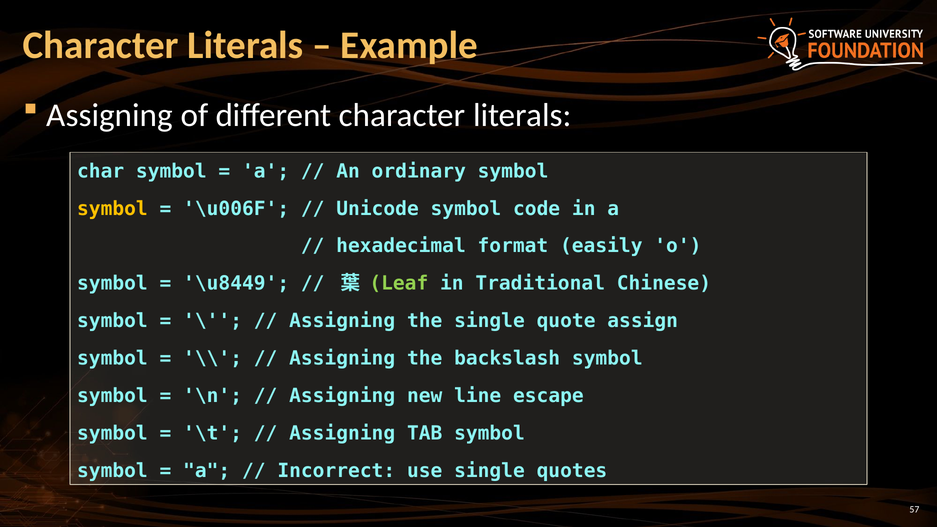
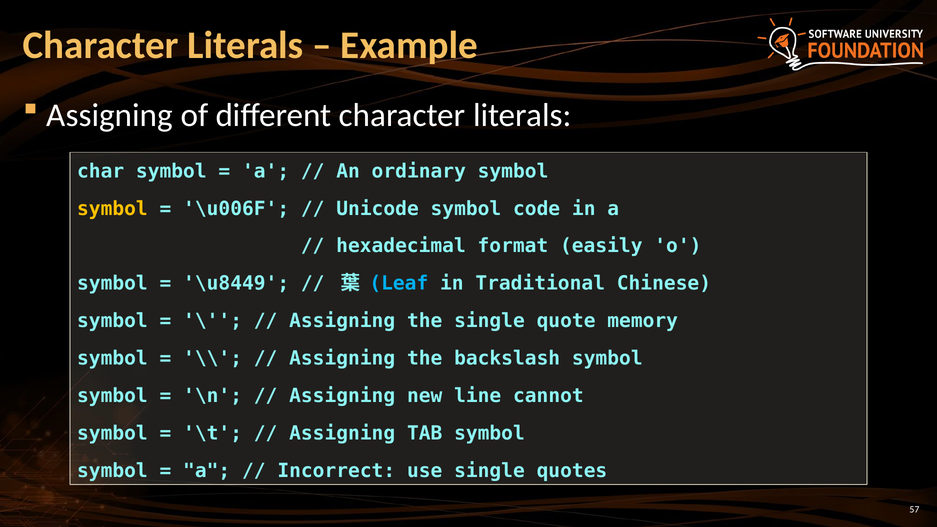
Leaf colour: light green -> light blue (399, 284)
assign: assign -> memory (643, 321)
escape: escape -> cannot (548, 396)
